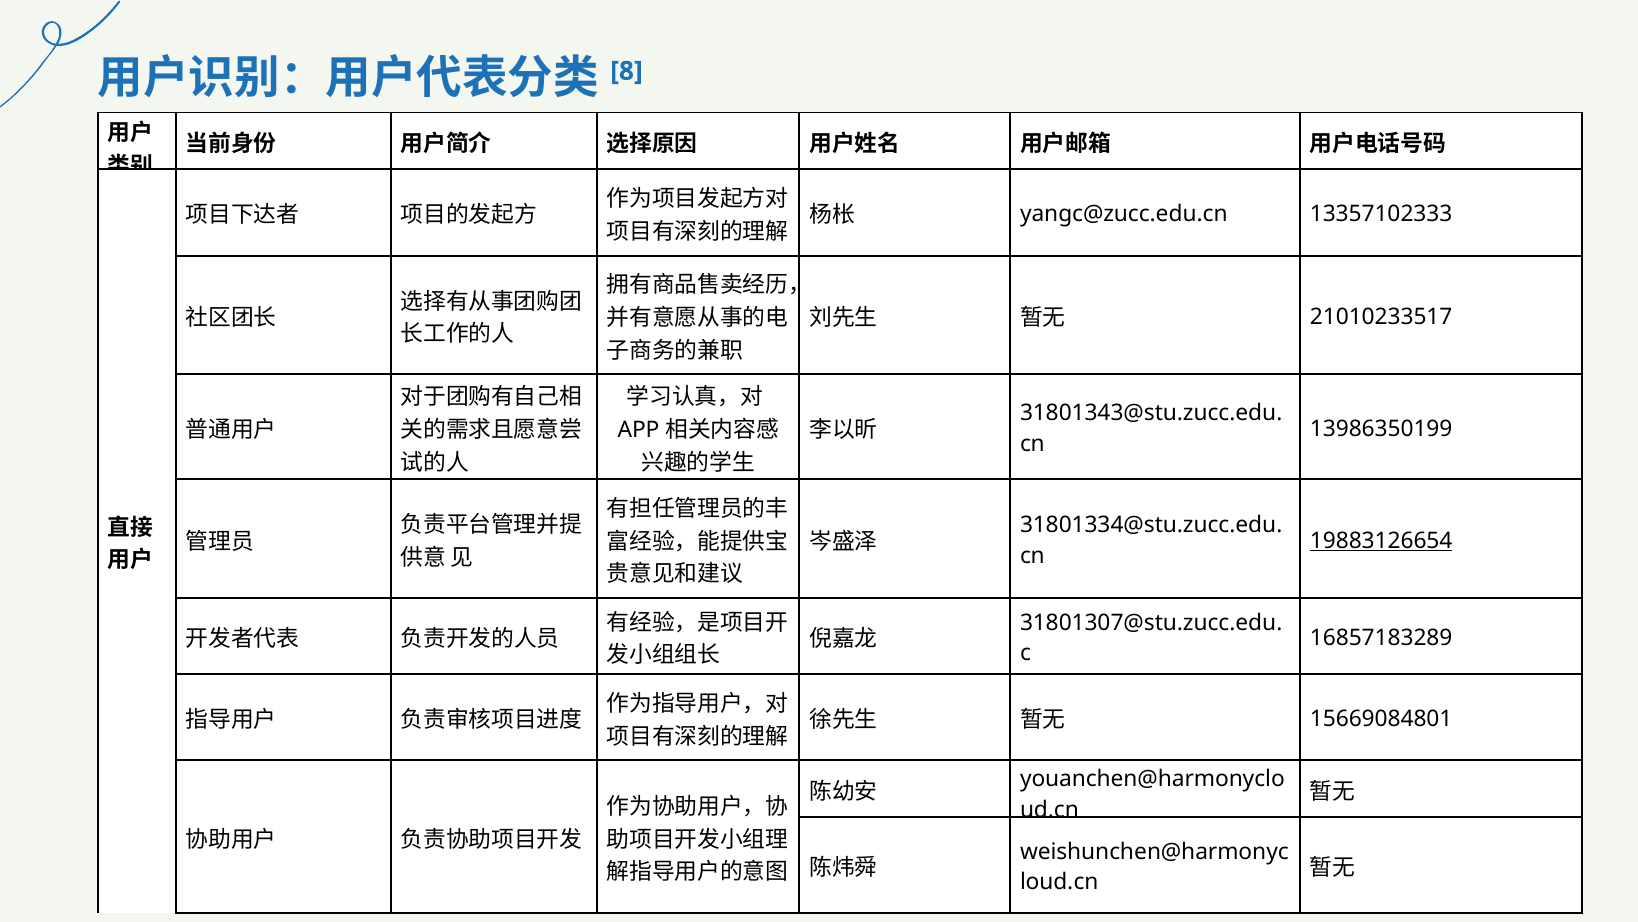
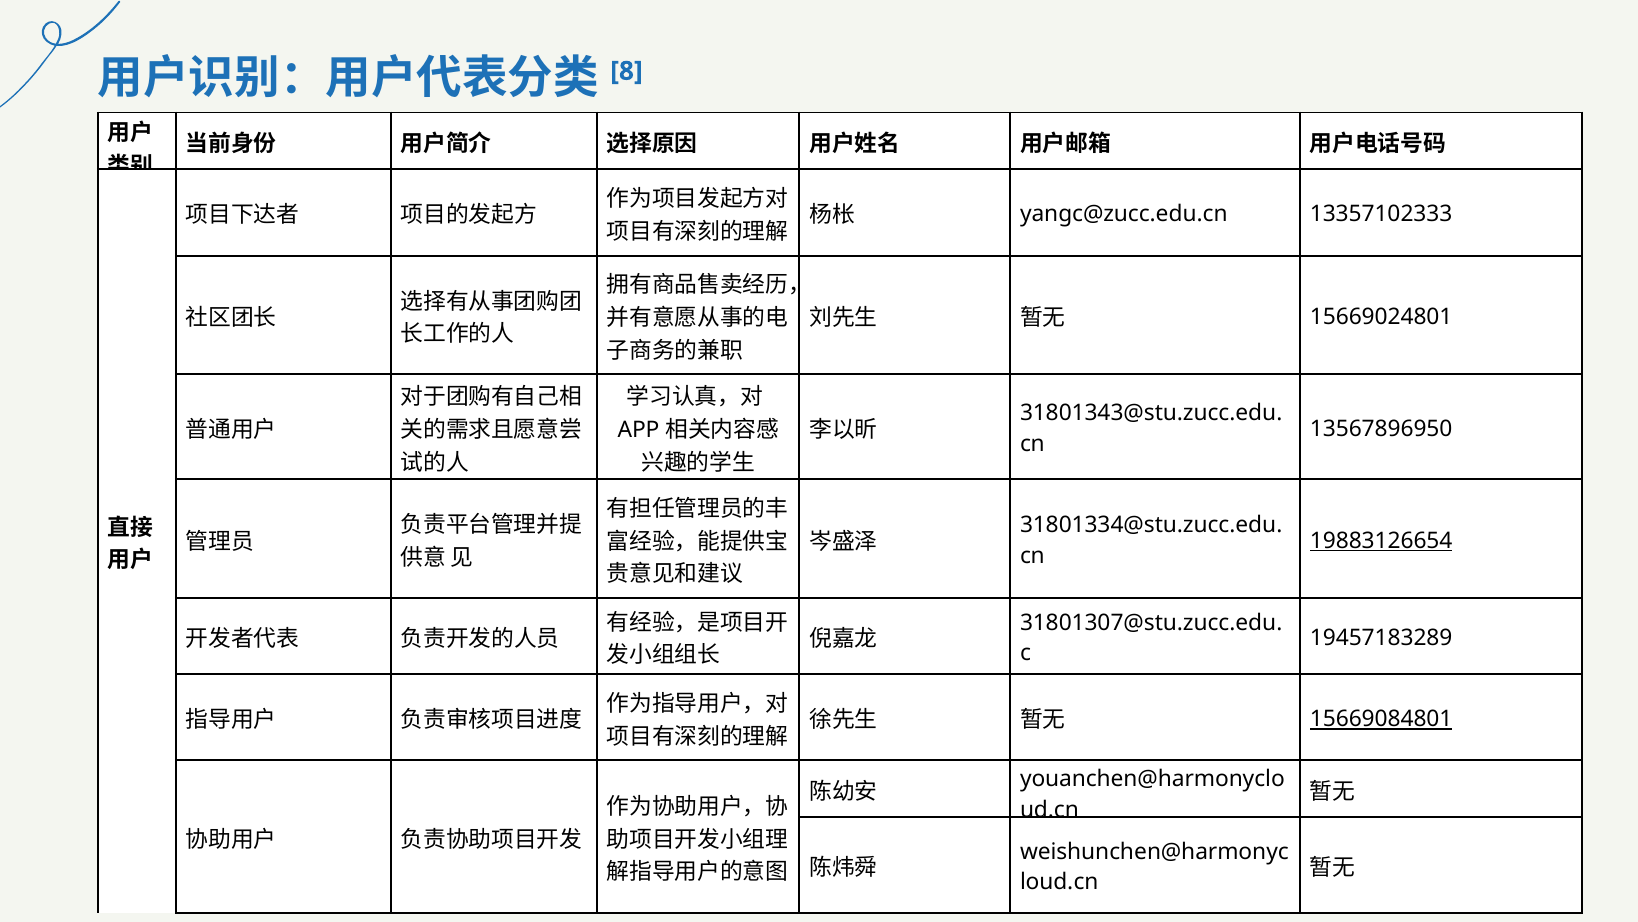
21010233517: 21010233517 -> 15669024801 (1381, 317)
13986350199: 13986350199 -> 13567896950 (1381, 429)
16857183289: 16857183289 -> 19457183289 (1381, 637)
15669084801 underline: none -> present (1381, 719)
